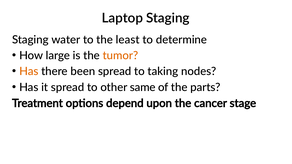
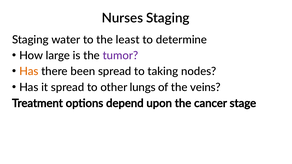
Laptop: Laptop -> Nurses (122, 18)
tumor colour: orange -> purple (120, 56)
same: same -> lungs (143, 87)
parts: parts -> veins (205, 87)
